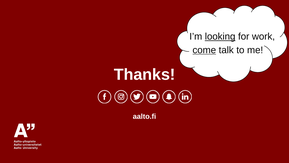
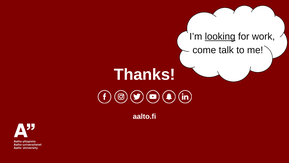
come underline: present -> none (204, 50)
